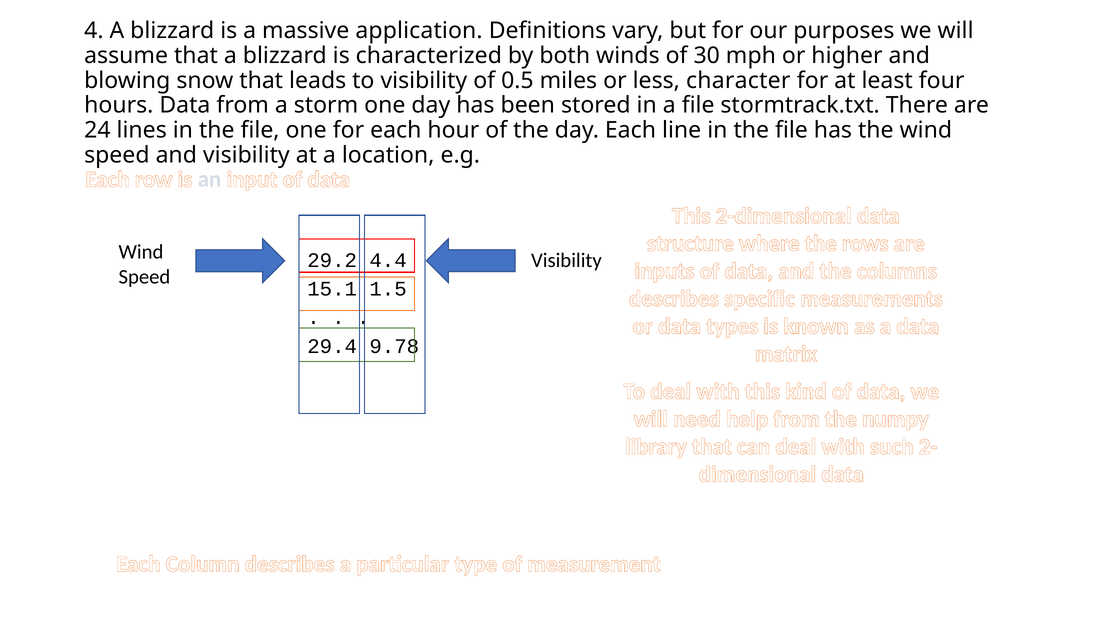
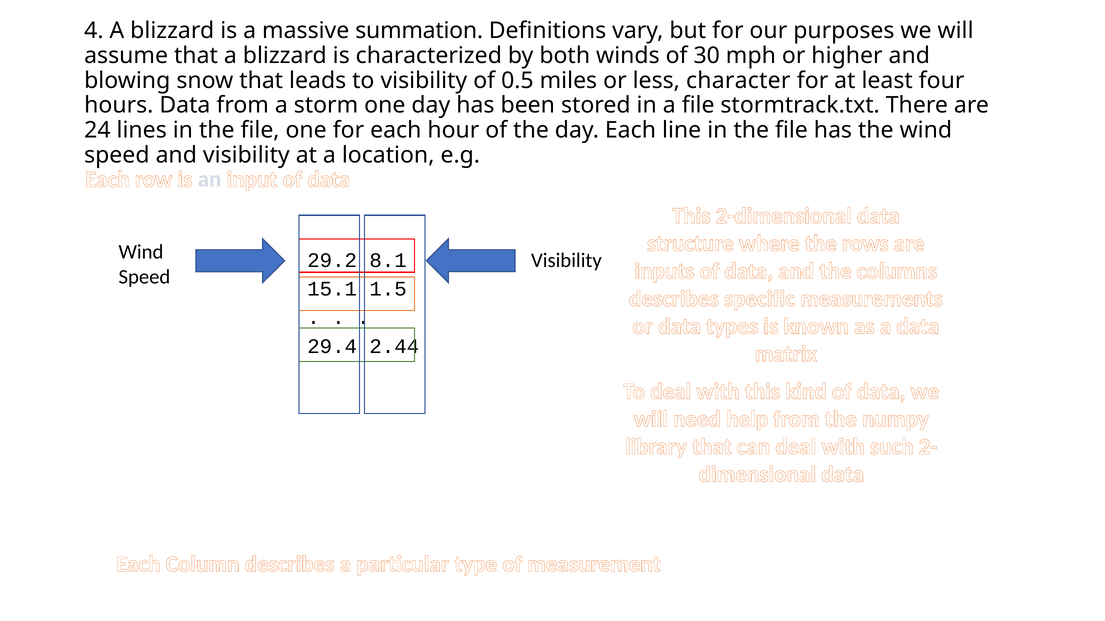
application: application -> summation (419, 31)
4.4: 4.4 -> 8.1 (388, 261)
9.78: 9.78 -> 2.44 (394, 347)
